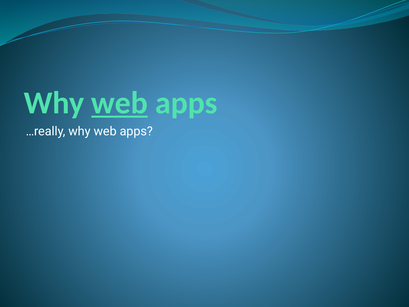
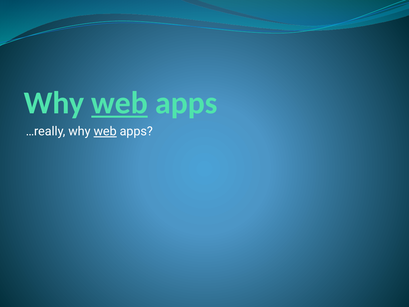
web underline: none -> present (105, 131)
